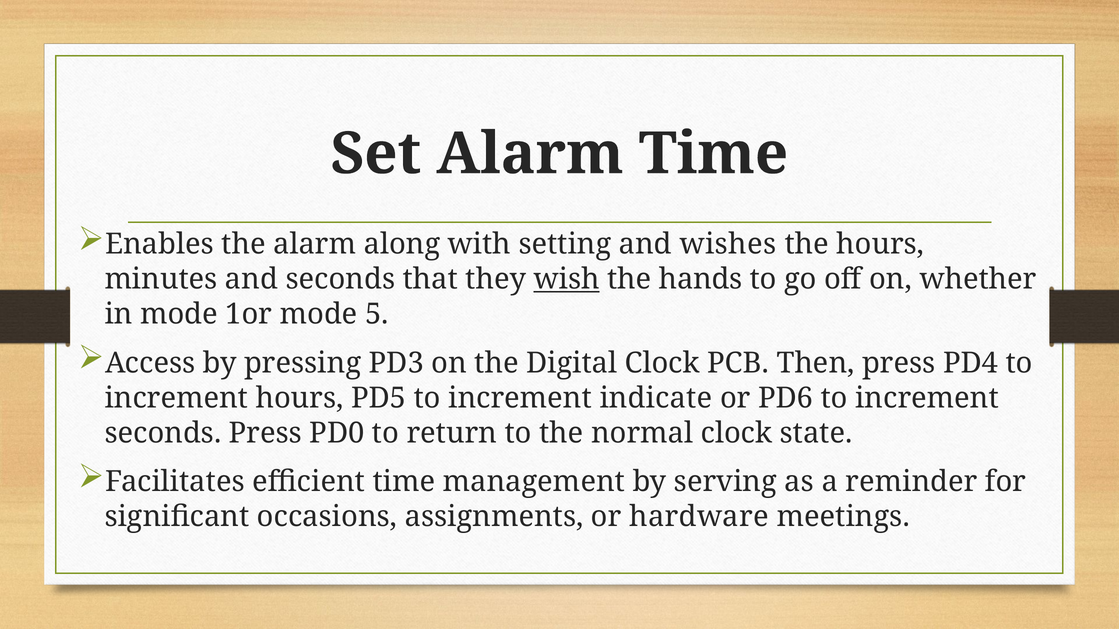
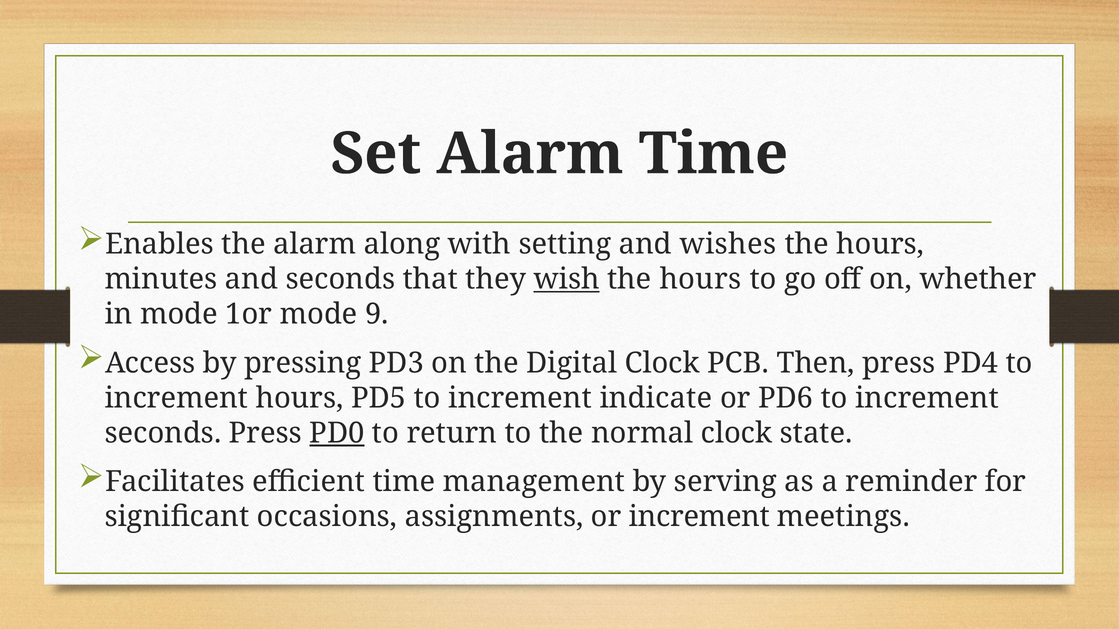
hands: hands -> hours (700, 279)
5: 5 -> 9 (377, 314)
PD0 underline: none -> present (337, 433)
or hardware: hardware -> increment (699, 517)
